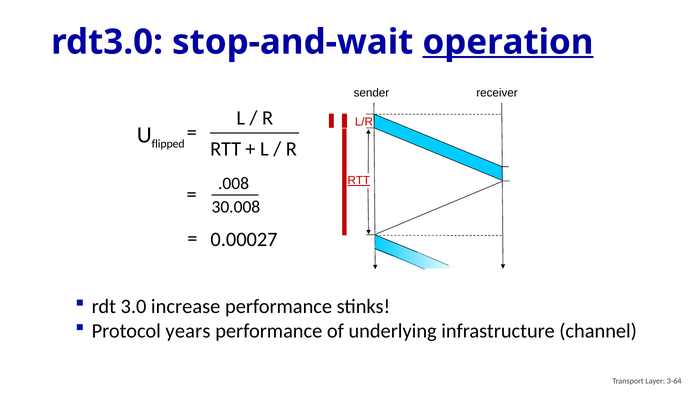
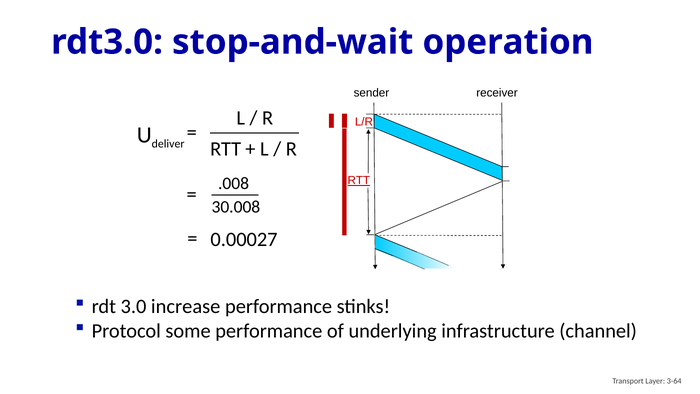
operation underline: present -> none (508, 42)
flipped: flipped -> deliver (168, 144)
years: years -> some (188, 331)
